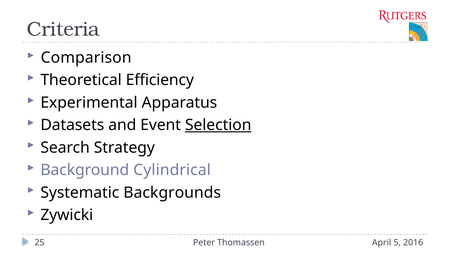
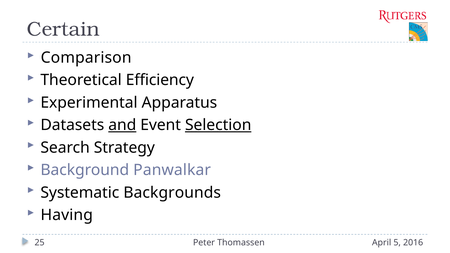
Criteria: Criteria -> Certain (63, 29)
and underline: none -> present (122, 125)
Cylindrical: Cylindrical -> Panwalkar (172, 170)
Zywicki: Zywicki -> Having (67, 215)
